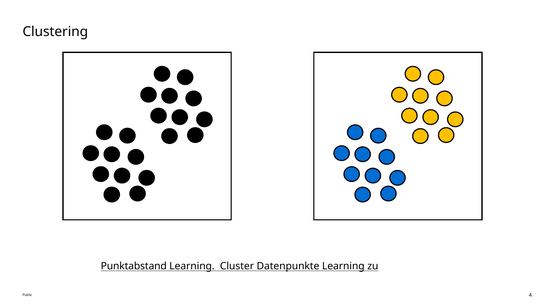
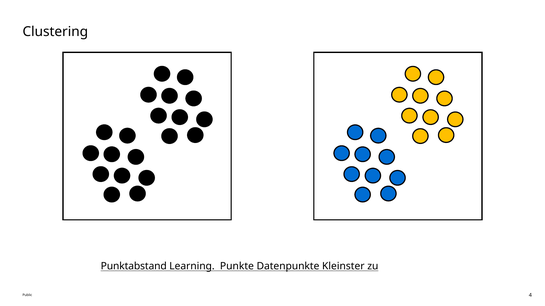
Cluster: Cluster -> Punkte (237, 267)
Datenpunkte Learning: Learning -> Kleinster (343, 267)
